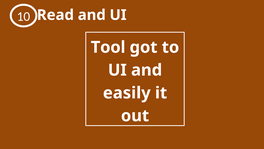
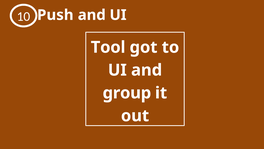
Read: Read -> Push (55, 15)
easily: easily -> group (127, 93)
